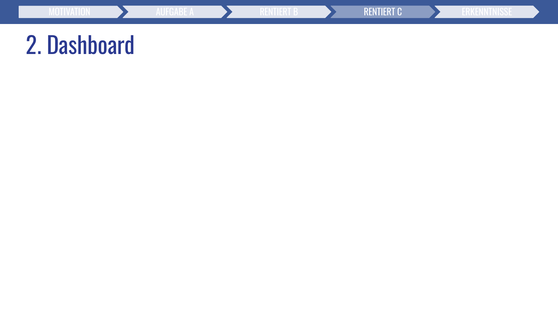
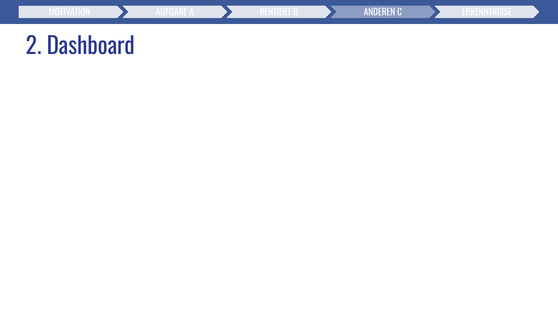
RENTIERT: RENTIERT -> ANDEREN (379, 12)
